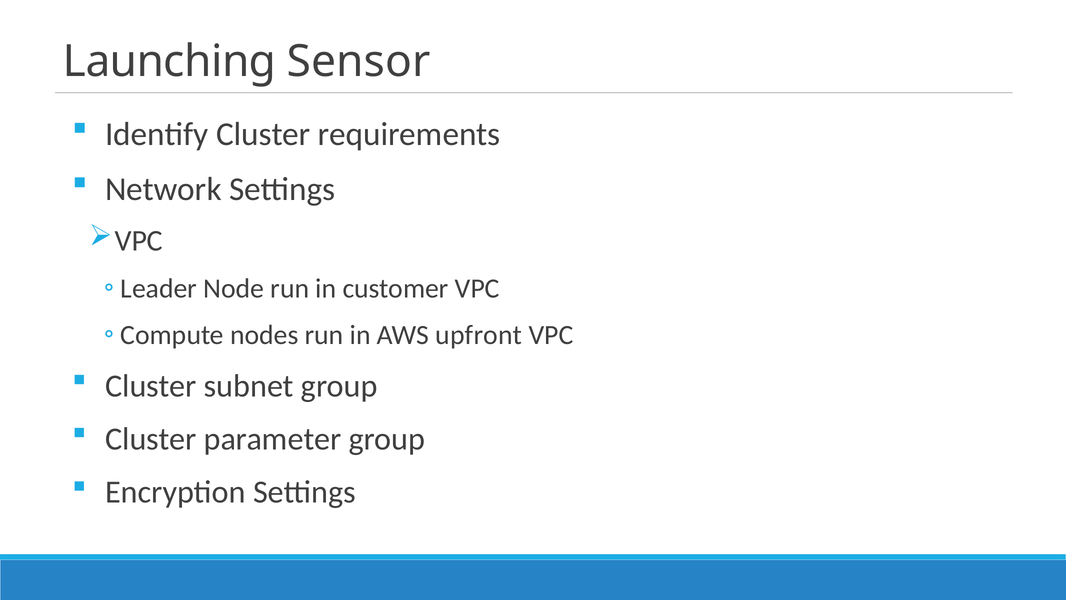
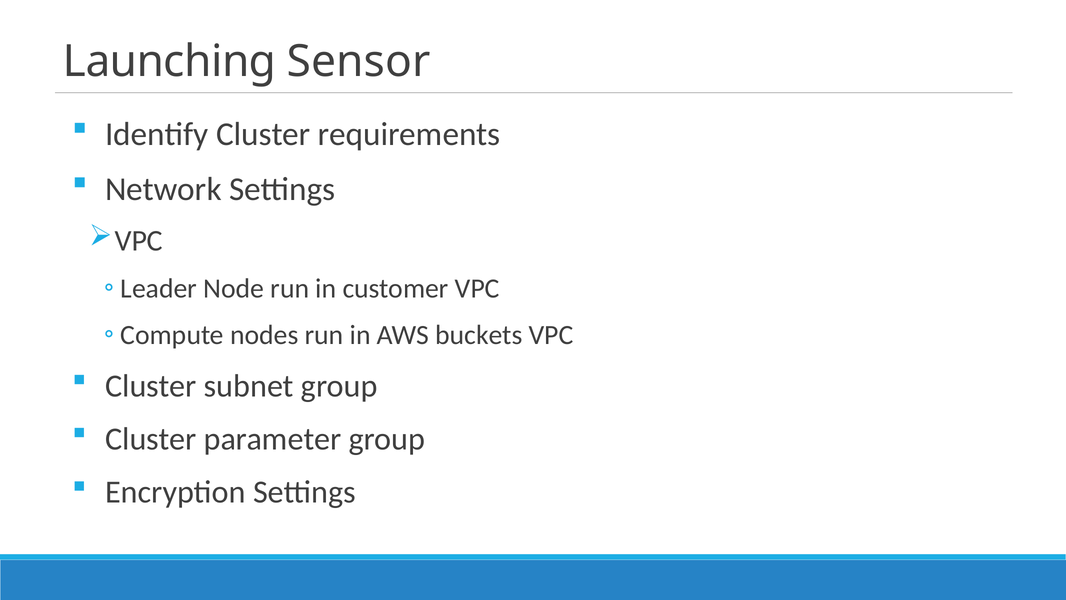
upfront: upfront -> buckets (479, 335)
